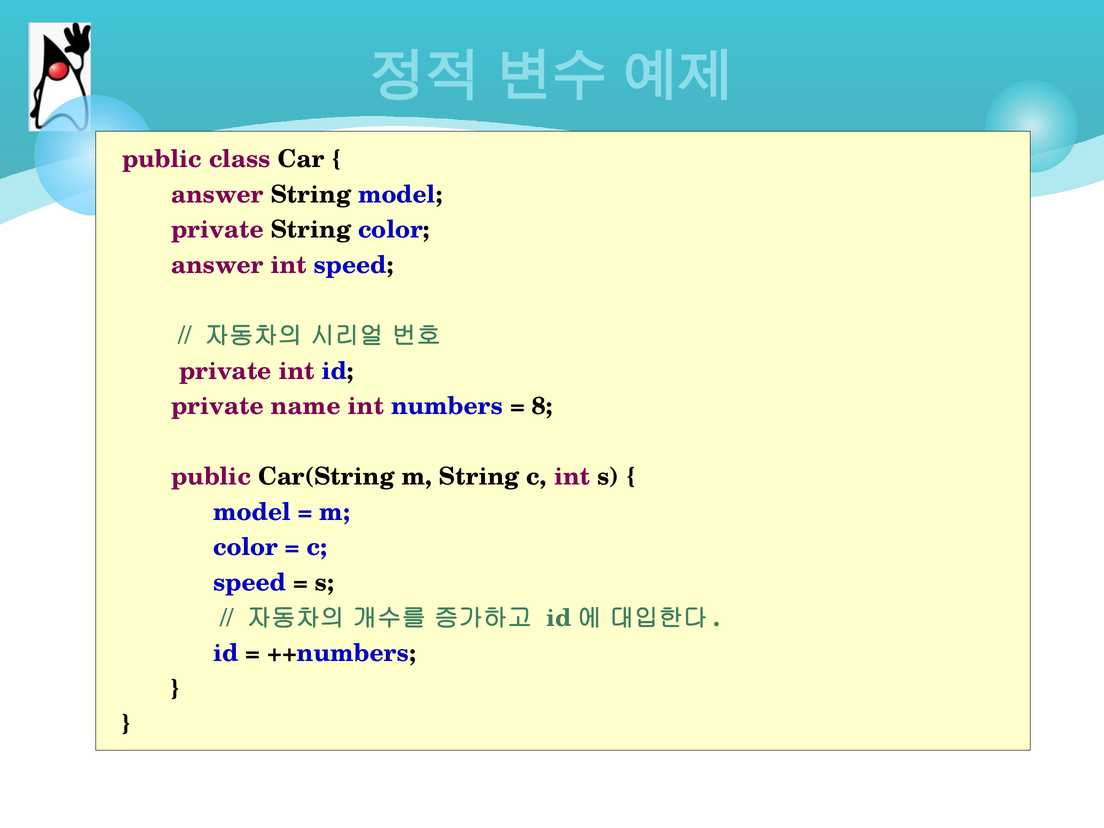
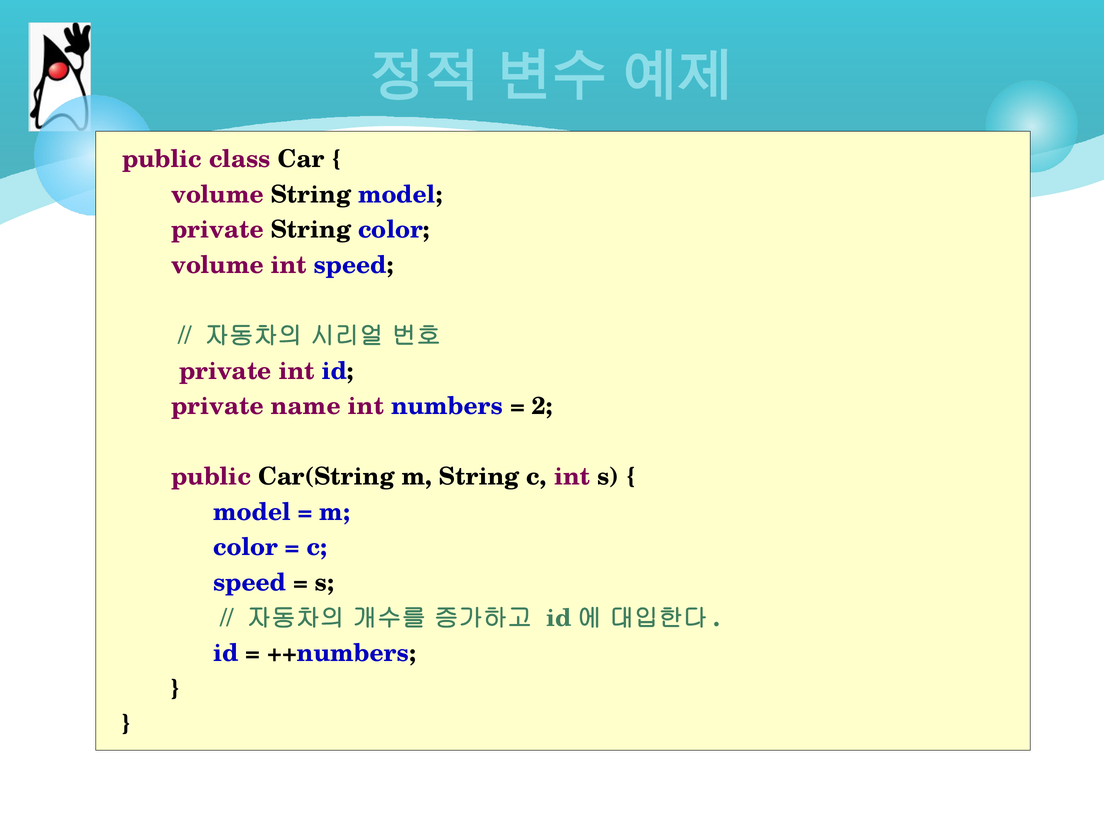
answer: answer -> volume (217, 194)
answer: answer -> volume (217, 265)
8: 8 -> 2 (542, 406)
